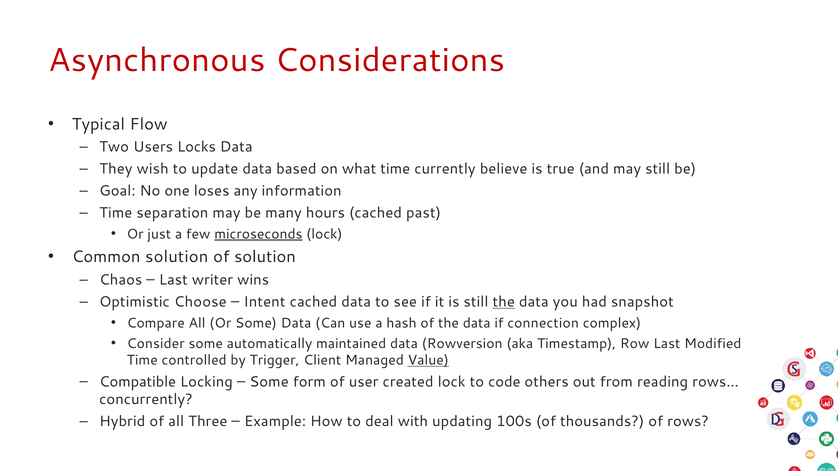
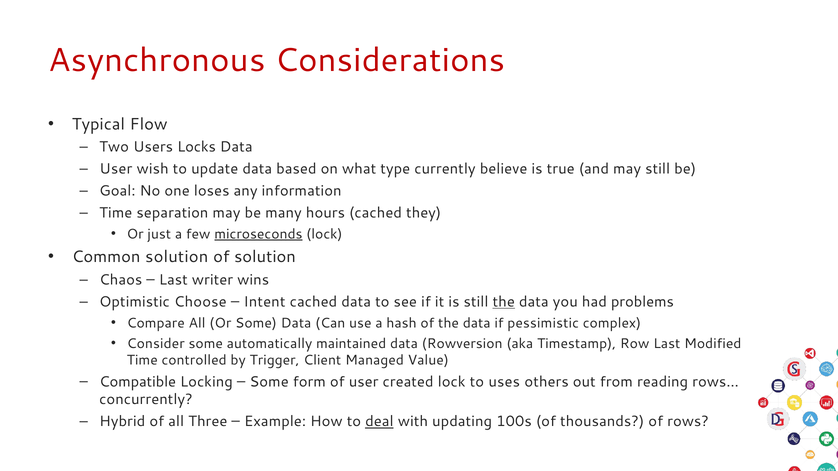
They: They -> User (116, 169)
what time: time -> type (395, 169)
past: past -> they (424, 213)
snapshot: snapshot -> problems (642, 302)
connection: connection -> pessimistic (543, 323)
Value underline: present -> none (428, 361)
code: code -> uses (504, 382)
deal underline: none -> present (379, 422)
